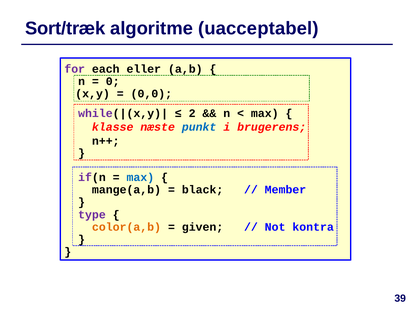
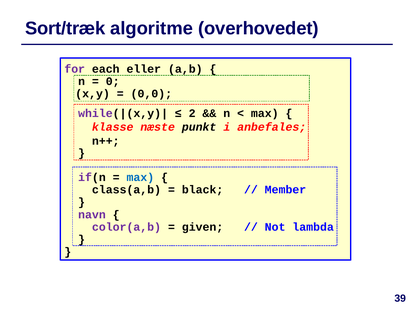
uacceptabel: uacceptabel -> overhovedet (258, 29)
punkt colour: blue -> black (199, 127)
brugerens: brugerens -> anbefales (272, 127)
mange(a,b: mange(a,b -> class(a,b (126, 190)
type: type -> navn (92, 215)
color(a,b colour: orange -> purple (126, 227)
kontra: kontra -> lambda (313, 227)
